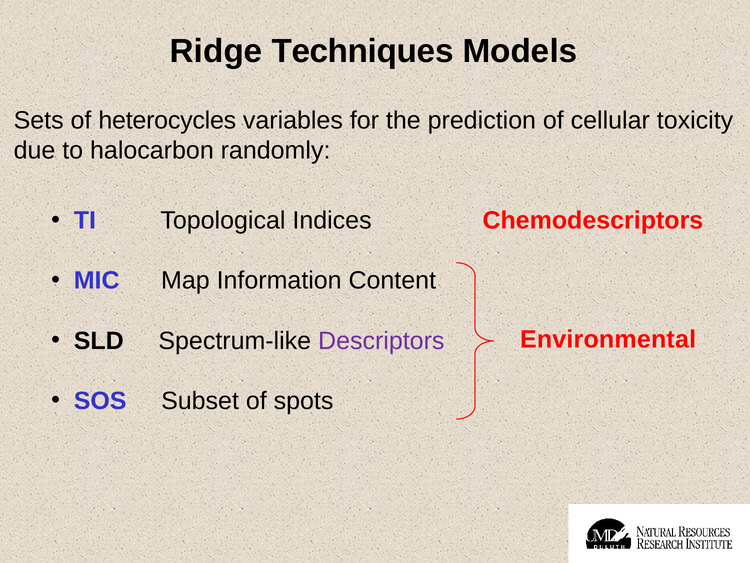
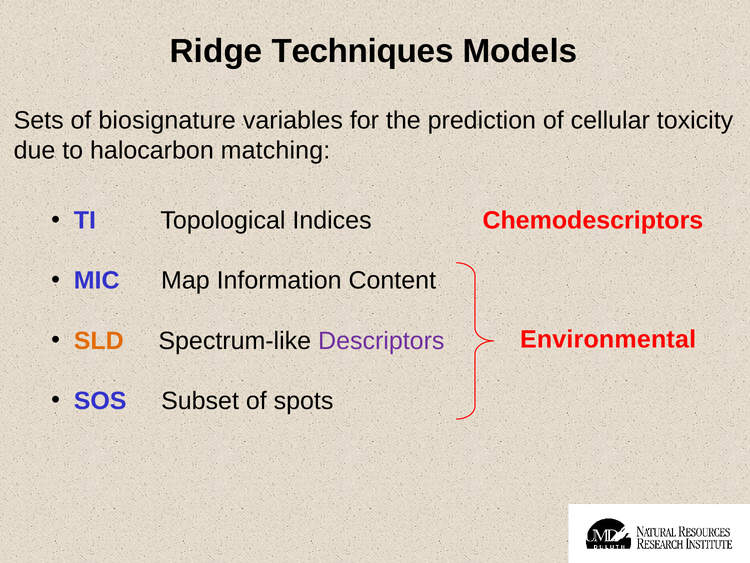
heterocycles: heterocycles -> biosignature (167, 120)
randomly: randomly -> matching (275, 150)
SLD colour: black -> orange (99, 340)
